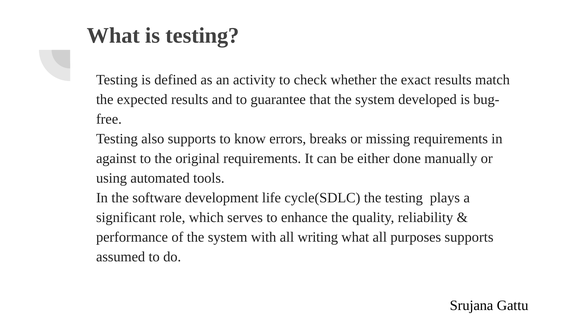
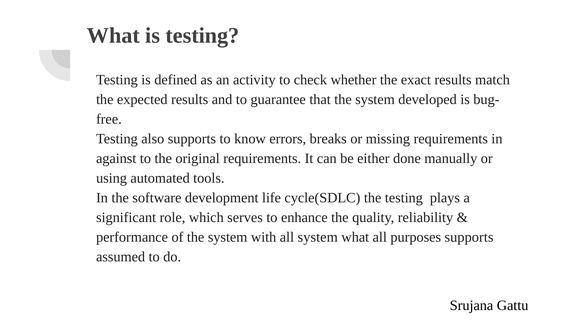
all writing: writing -> system (318, 237)
